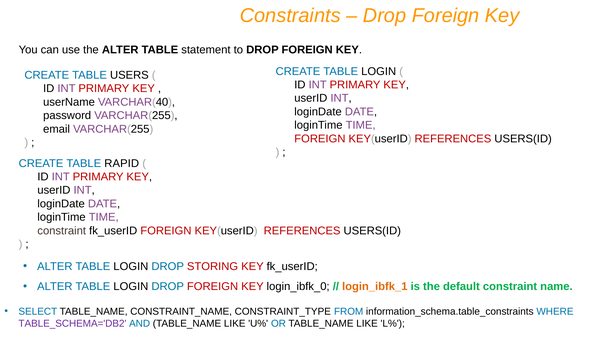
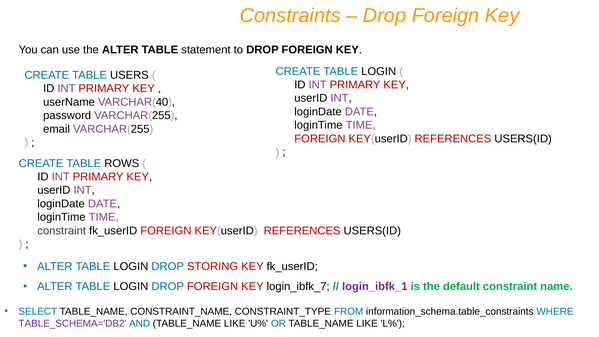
RAPID: RAPID -> ROWS (122, 163)
login_ibfk_0: login_ibfk_0 -> login_ibfk_7 (298, 287)
login_ibfk_1 colour: orange -> purple (375, 287)
